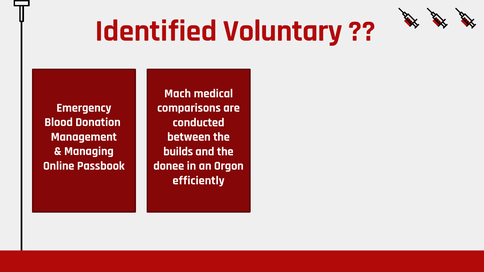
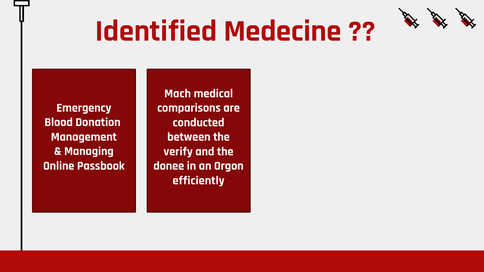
Voluntary: Voluntary -> Medecine (283, 31)
builds: builds -> verify (178, 152)
